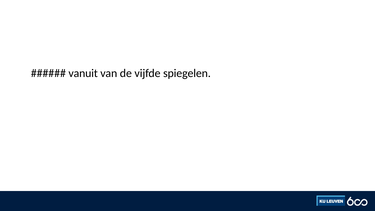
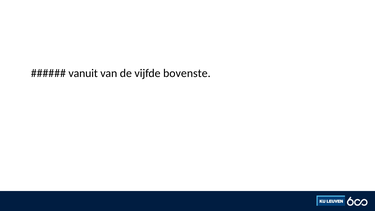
spiegelen: spiegelen -> bovenste (187, 73)
